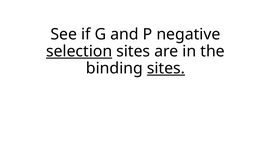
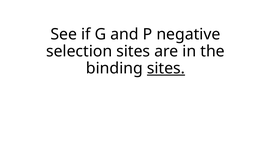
selection underline: present -> none (79, 51)
